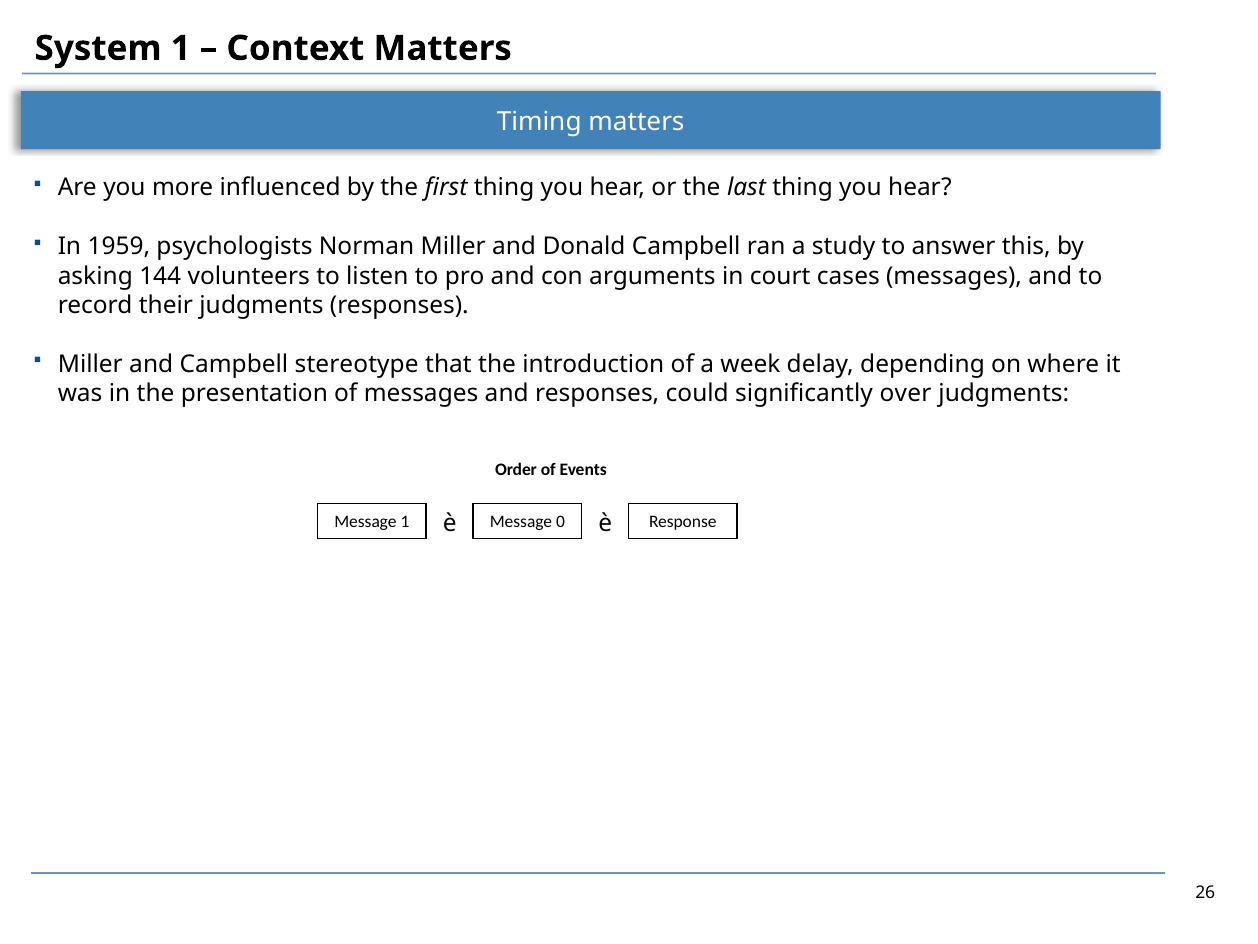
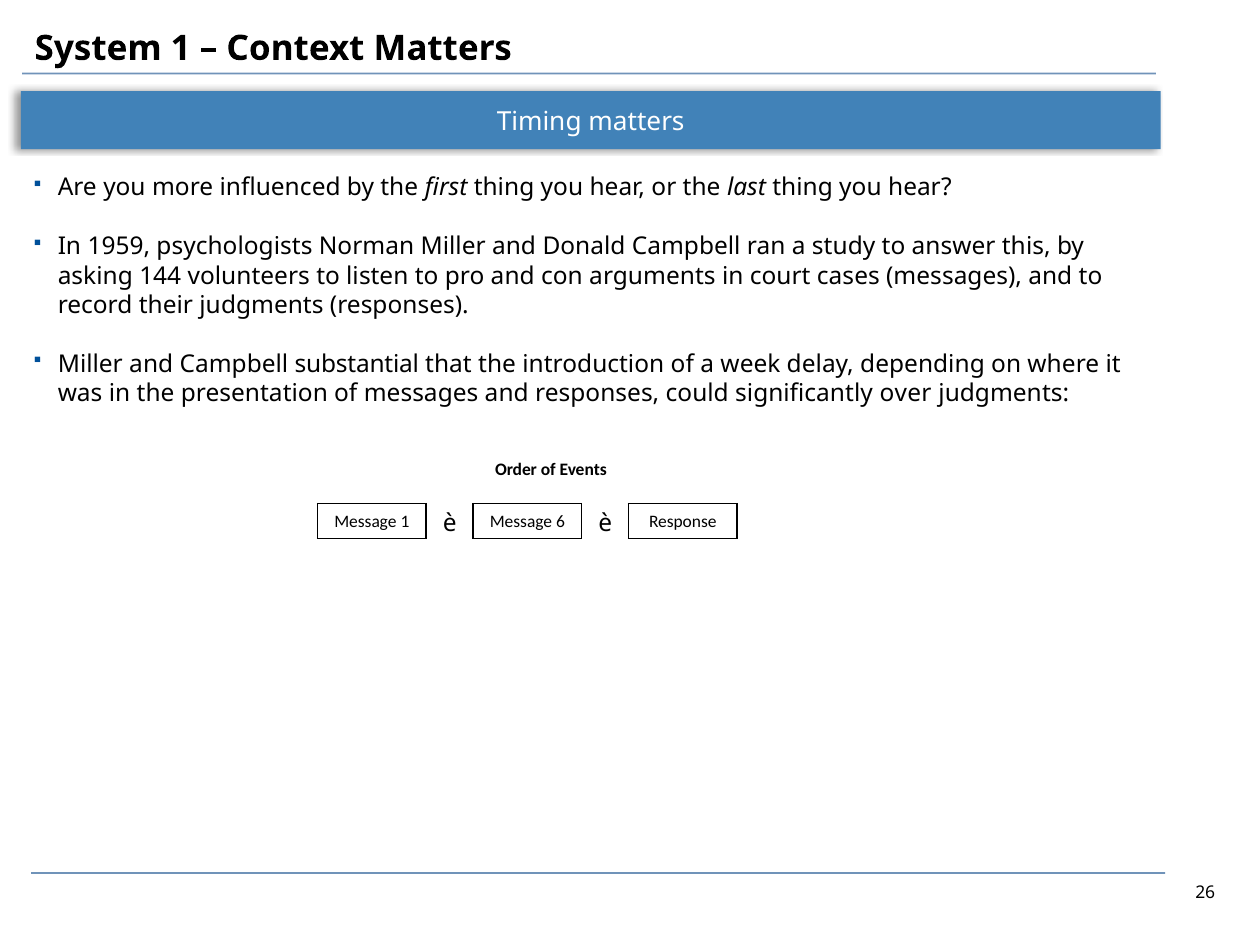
stereotype: stereotype -> substantial (357, 364)
0: 0 -> 6 (560, 522)
